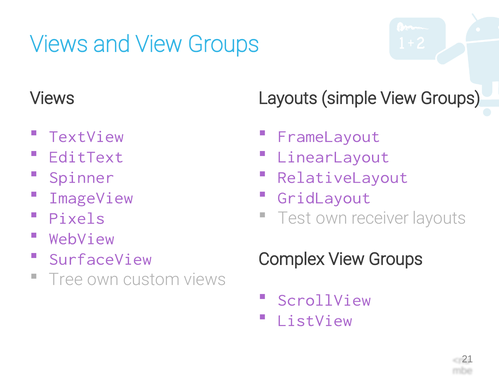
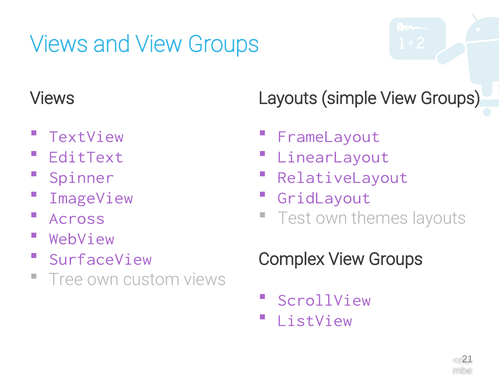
Pixels: Pixels -> Across (77, 218)
receiver: receiver -> themes (380, 218)
